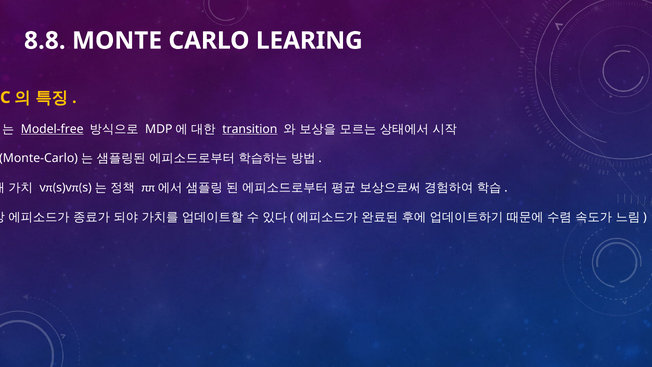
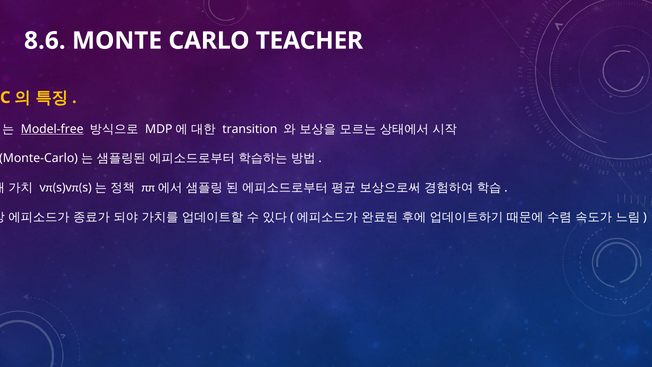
8.8: 8.8 -> 8.6 (45, 41)
LEARING: LEARING -> TEACHER (309, 41)
transition underline: present -> none (250, 129)
